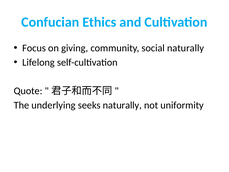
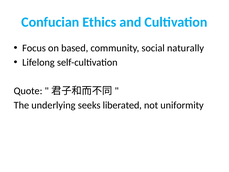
giving: giving -> based (75, 48)
seeks naturally: naturally -> liberated (122, 105)
